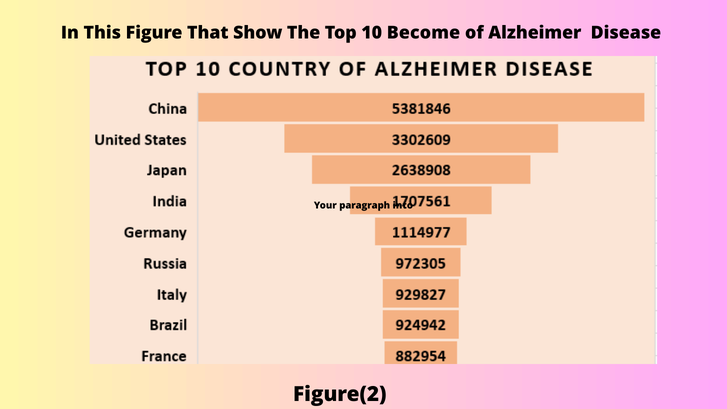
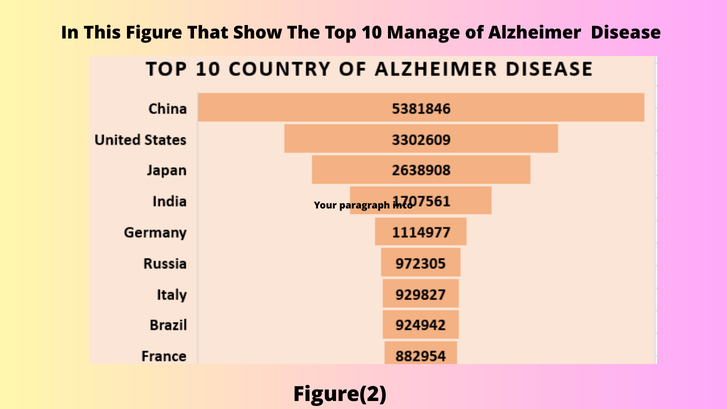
Become: Become -> Manage (424, 33)
